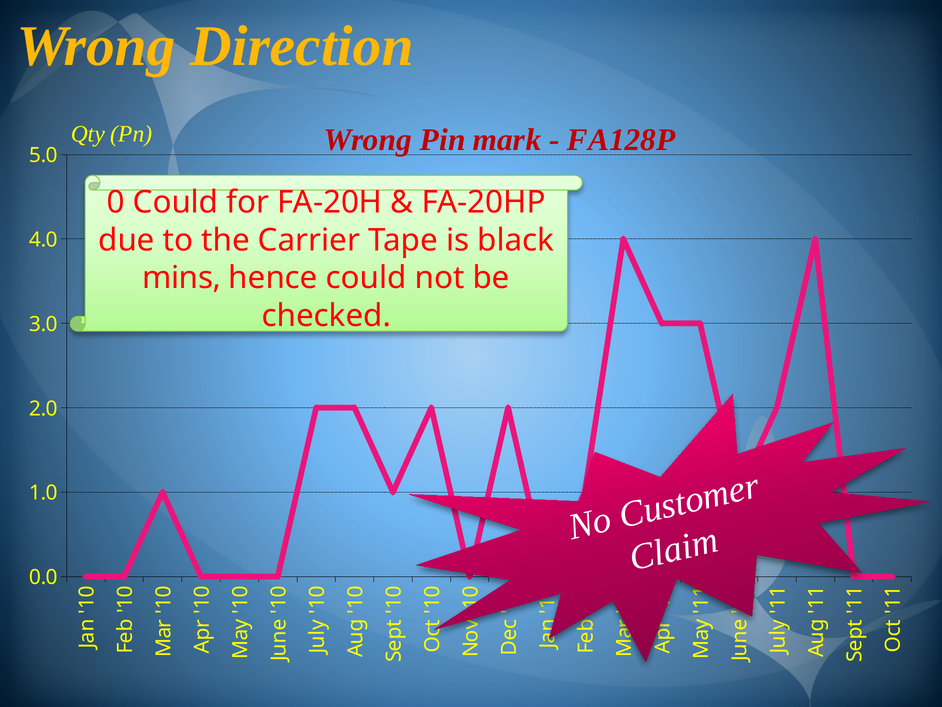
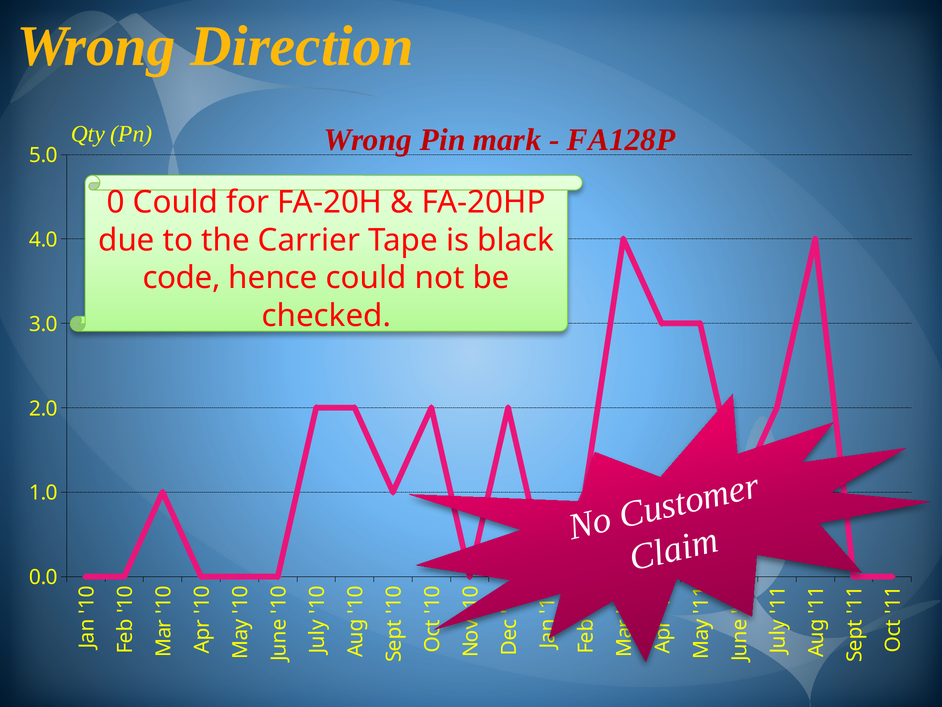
mins: mins -> code (182, 278)
